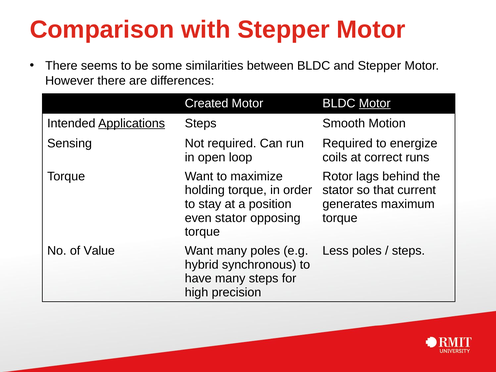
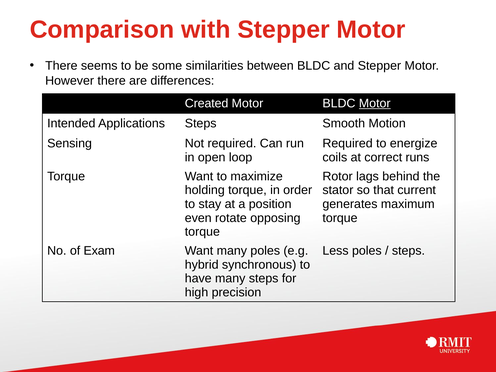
Applications underline: present -> none (132, 123)
even stator: stator -> rotate (231, 218)
Value: Value -> Exam (99, 251)
